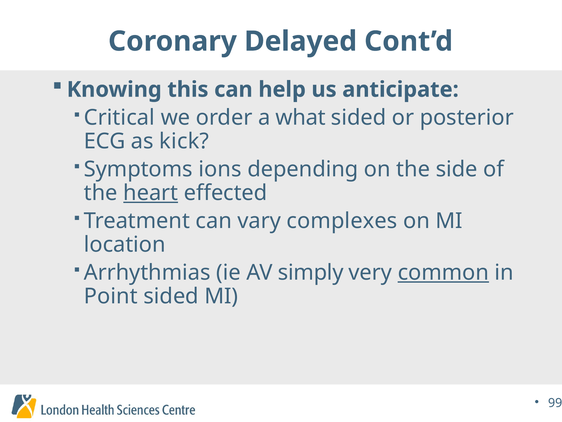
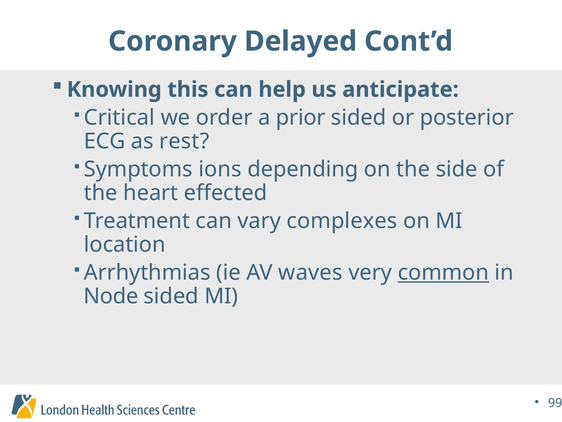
what: what -> prior (301, 117)
kick: kick -> rest (184, 141)
heart underline: present -> none (151, 193)
simply: simply -> waves (310, 272)
Point: Point -> Node (111, 296)
